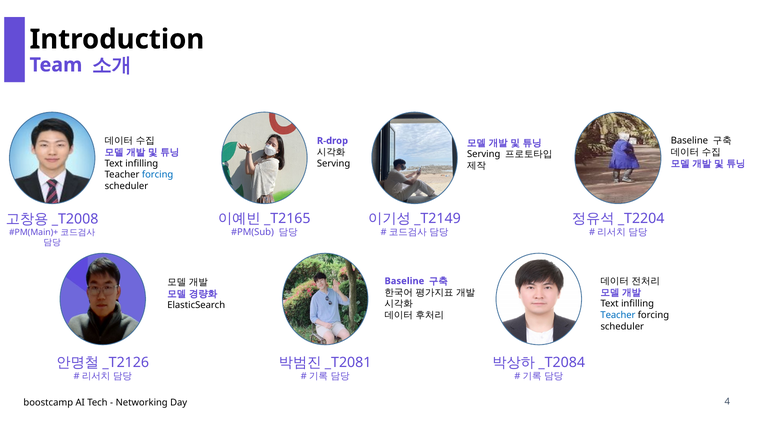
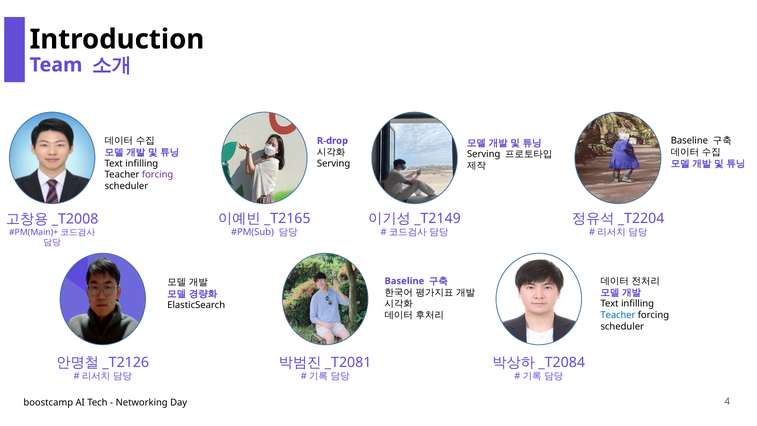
forcing colour: blue -> purple (158, 175)
